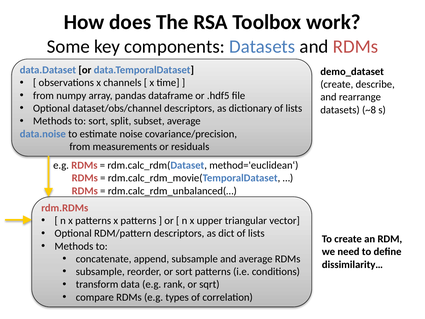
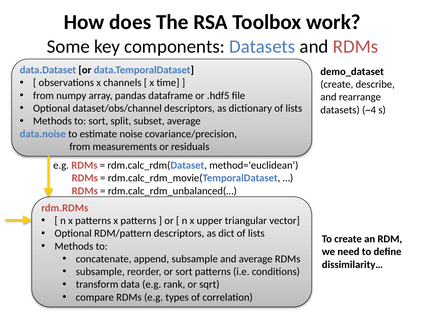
~8: ~8 -> ~4 (369, 110)
